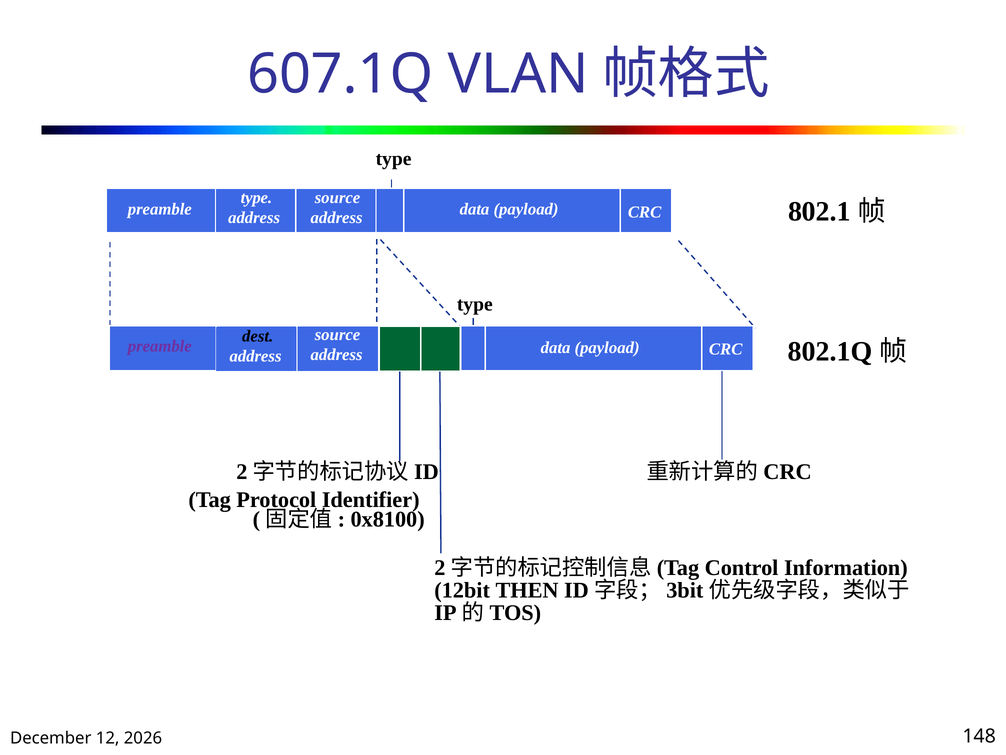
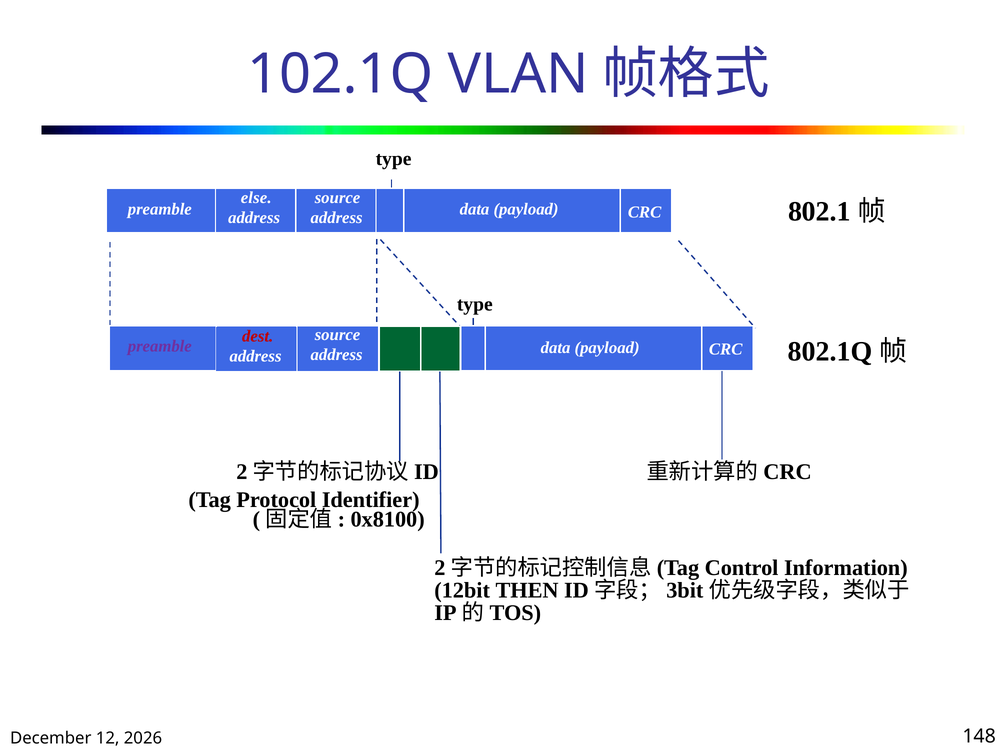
607.1Q: 607.1Q -> 102.1Q (340, 74)
type: type -> else (256, 198)
dest colour: black -> red (258, 336)
